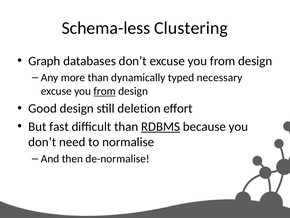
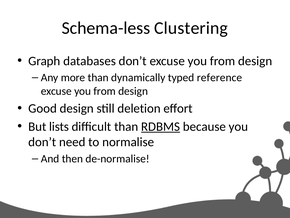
necessary: necessary -> reference (220, 77)
from underline: present -> none (105, 91)
fast: fast -> lists (59, 126)
